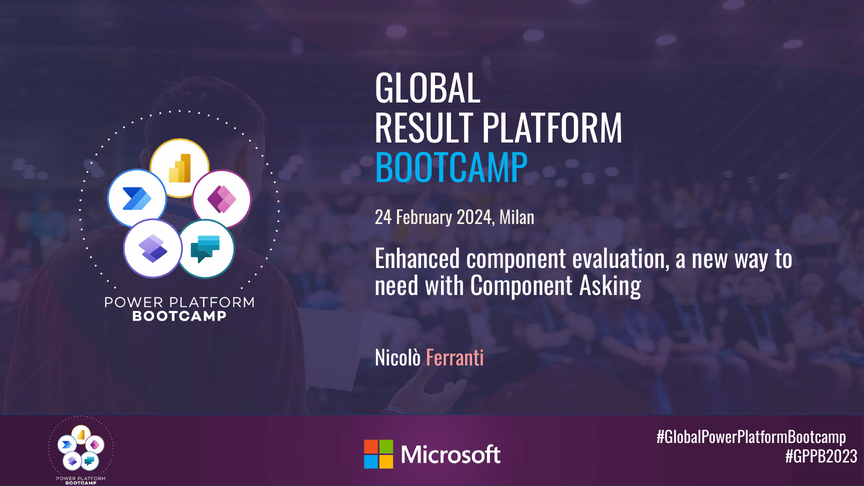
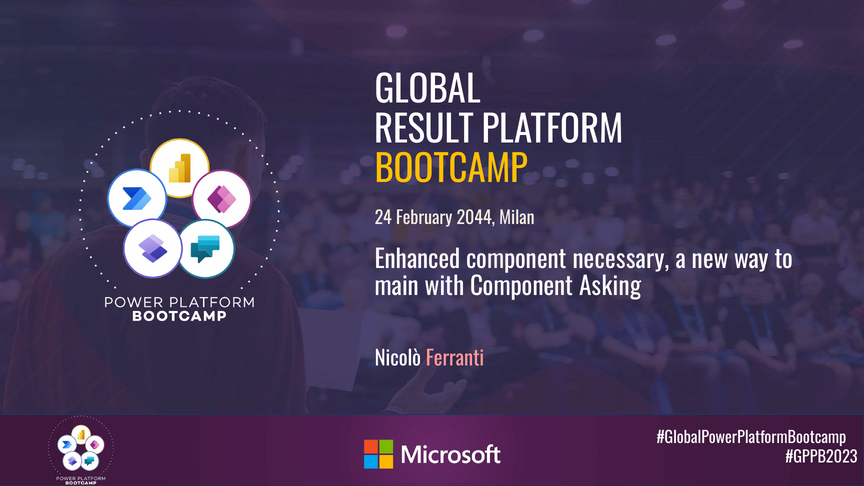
BOOTCAMP colour: light blue -> yellow (451, 170)
2024: 2024 -> 2044 (476, 218)
evaluation: evaluation -> necessary (621, 260)
need: need -> main (397, 287)
